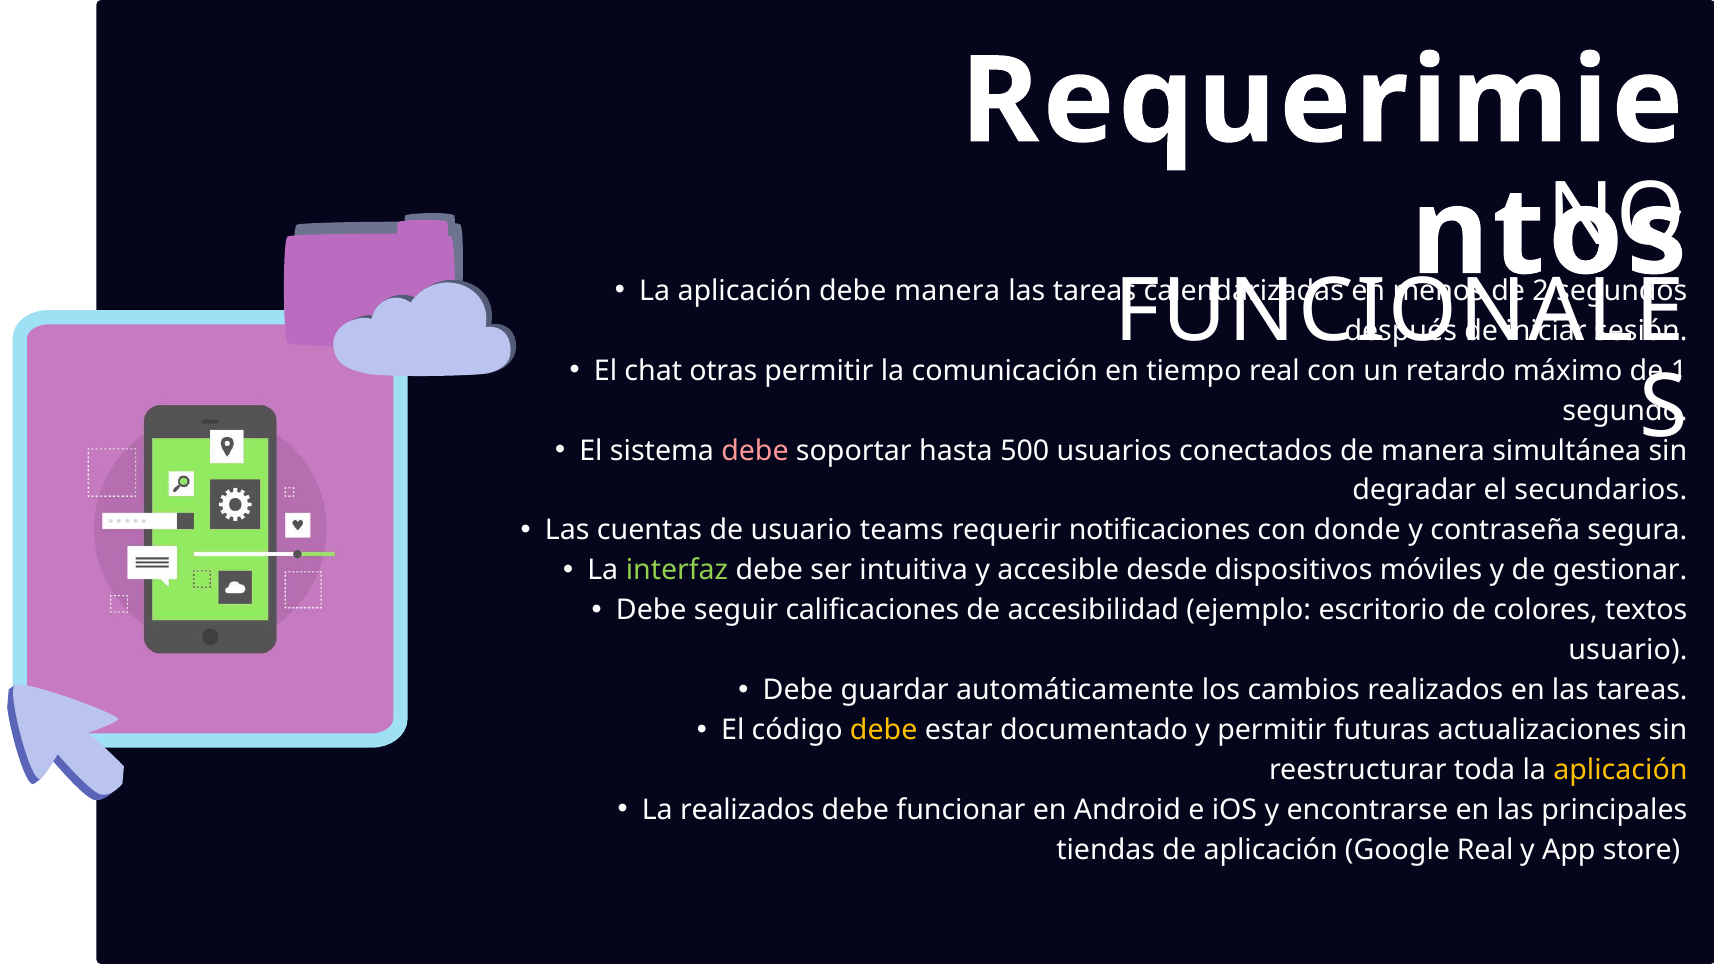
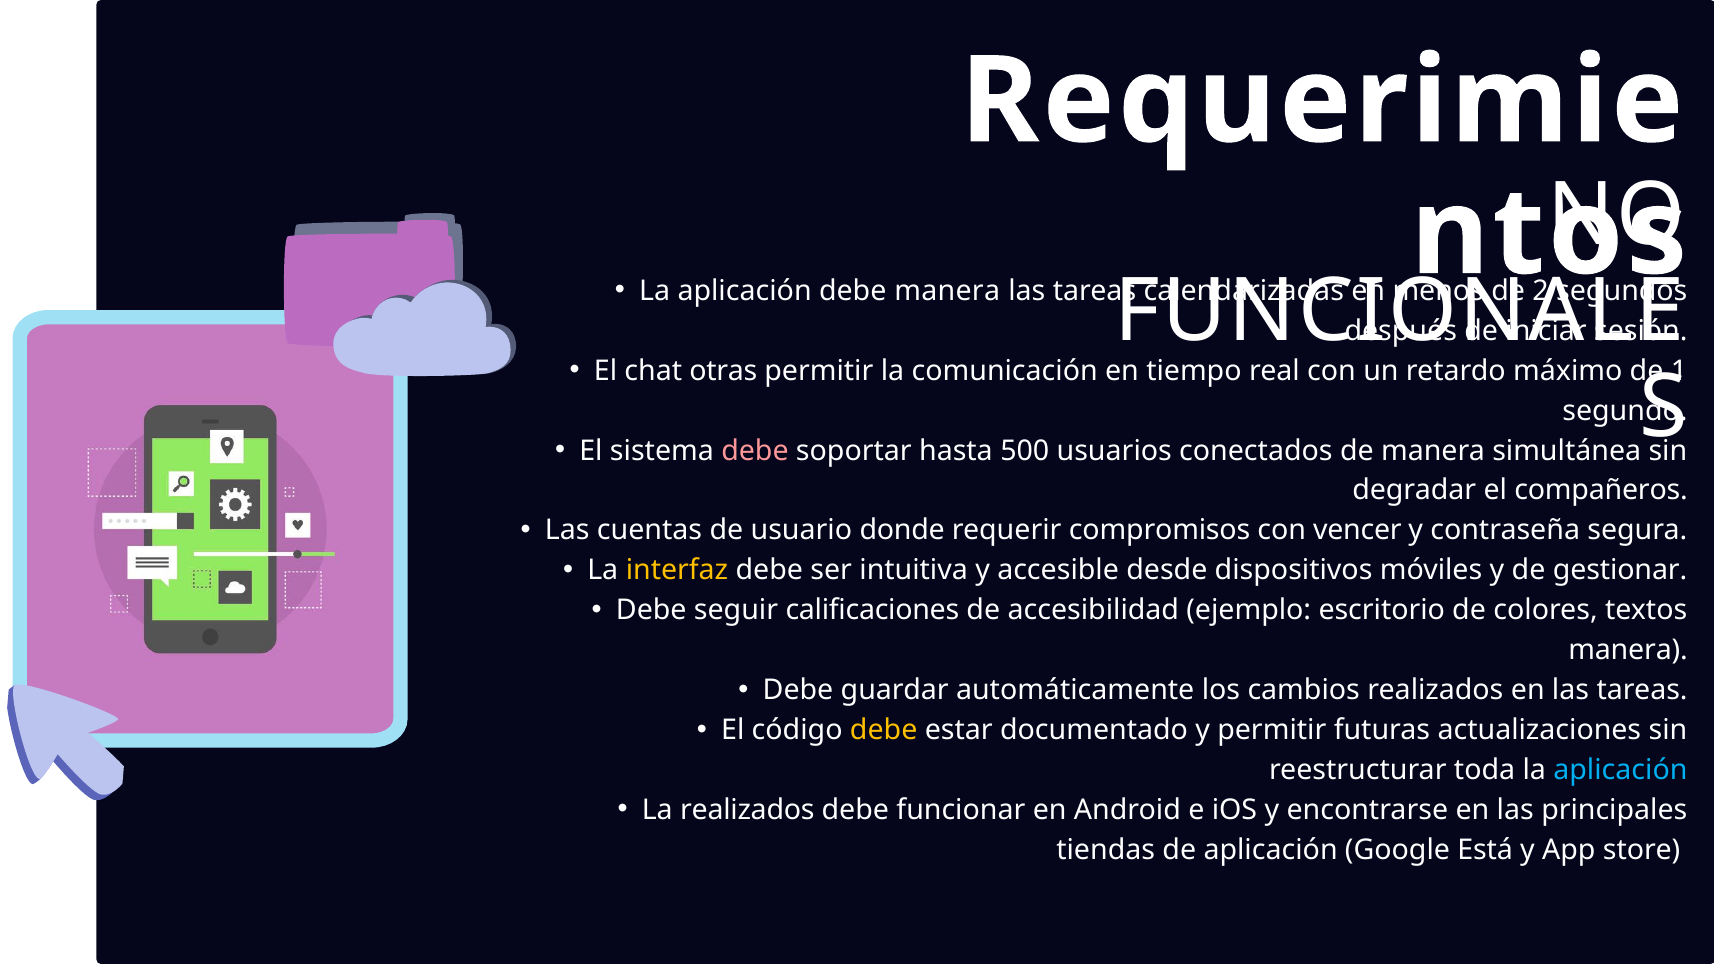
secundarios: secundarios -> compañeros (1601, 491)
teams: teams -> donde (902, 531)
notificaciones: notificaciones -> compromisos (1160, 531)
donde: donde -> vencer (1357, 531)
interfaz colour: light green -> yellow (677, 570)
usuario: usuario -> manera (1628, 650)
aplicación colour: yellow -> light blue (1620, 770)
Google Real: Real -> Está (1485, 850)
